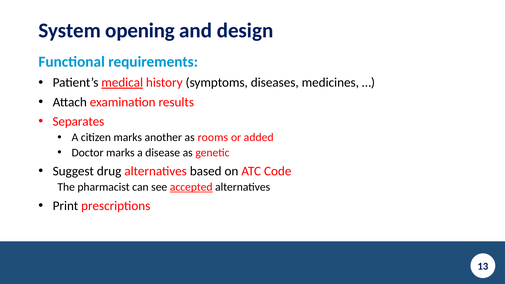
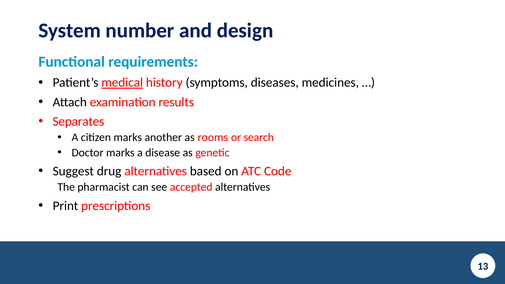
opening: opening -> number (140, 30)
added: added -> search (259, 137)
accepted underline: present -> none (191, 187)
